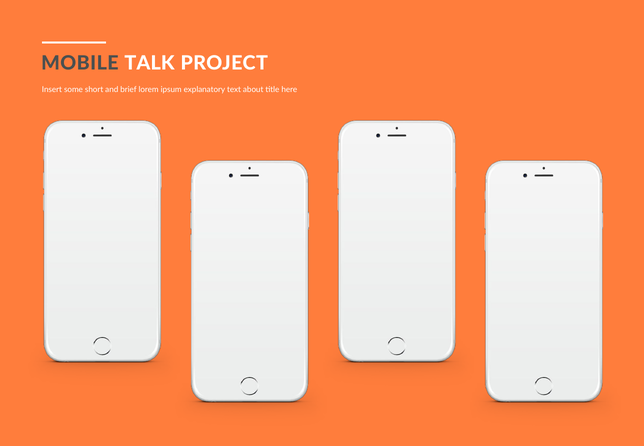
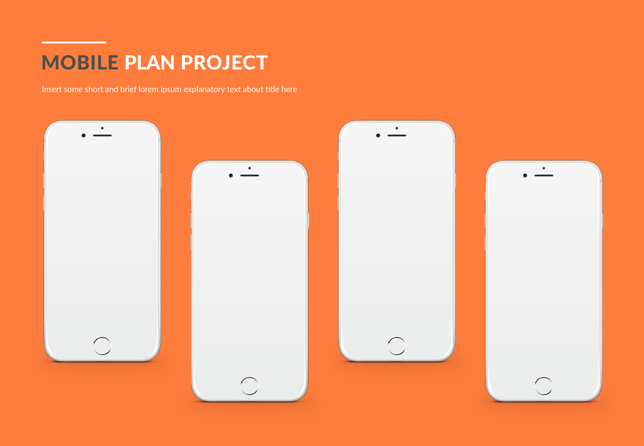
TALK: TALK -> PLAN (150, 63)
